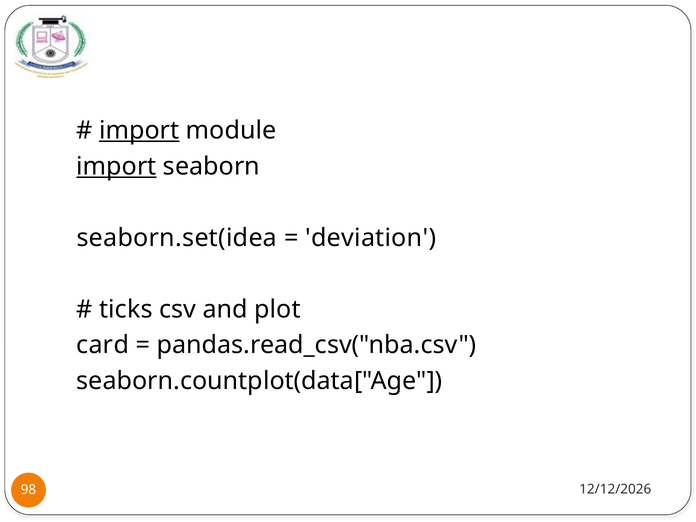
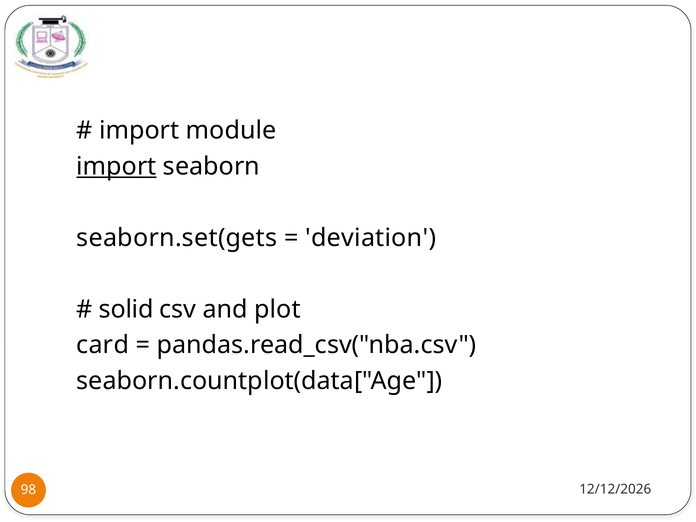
import underline: present -> none (139, 130)
seaborn.set(idea: seaborn.set(idea -> seaborn.set(gets (177, 238)
ticks: ticks -> solid (126, 309)
